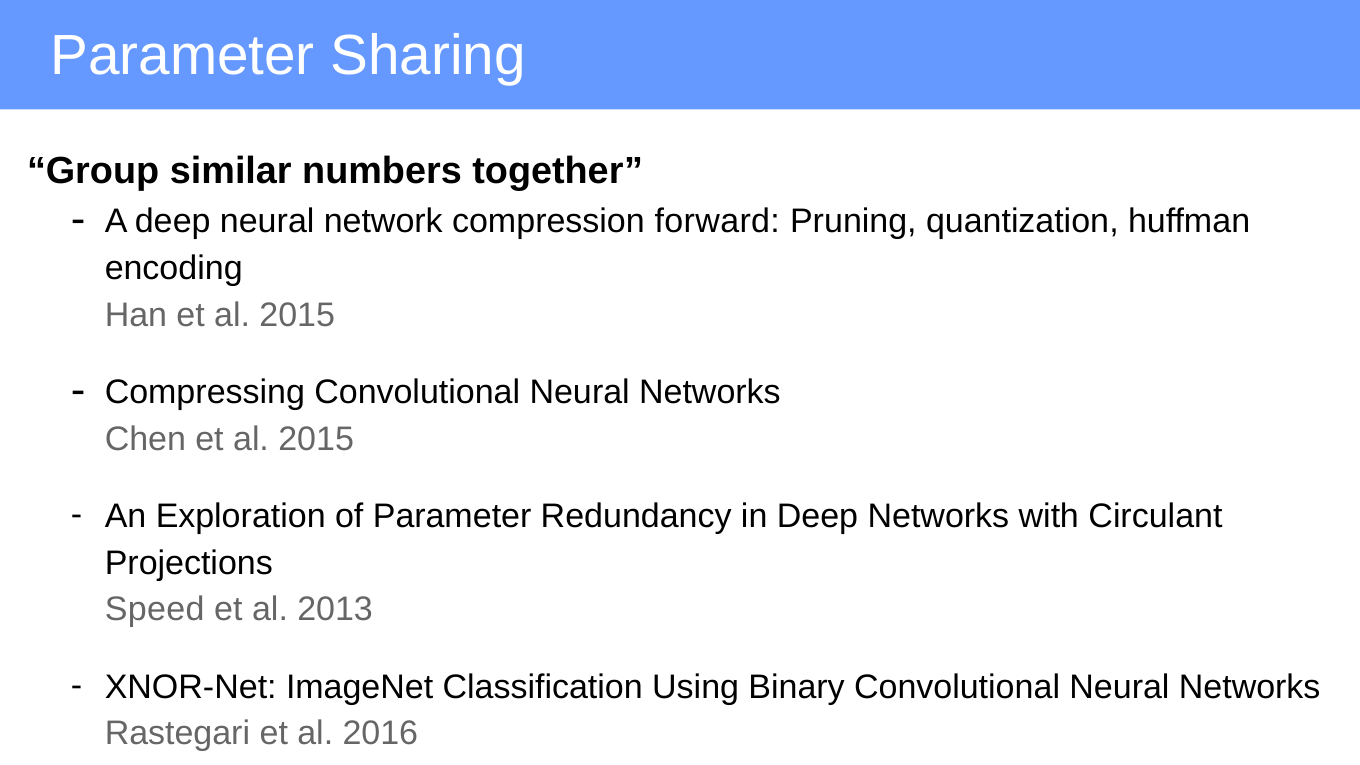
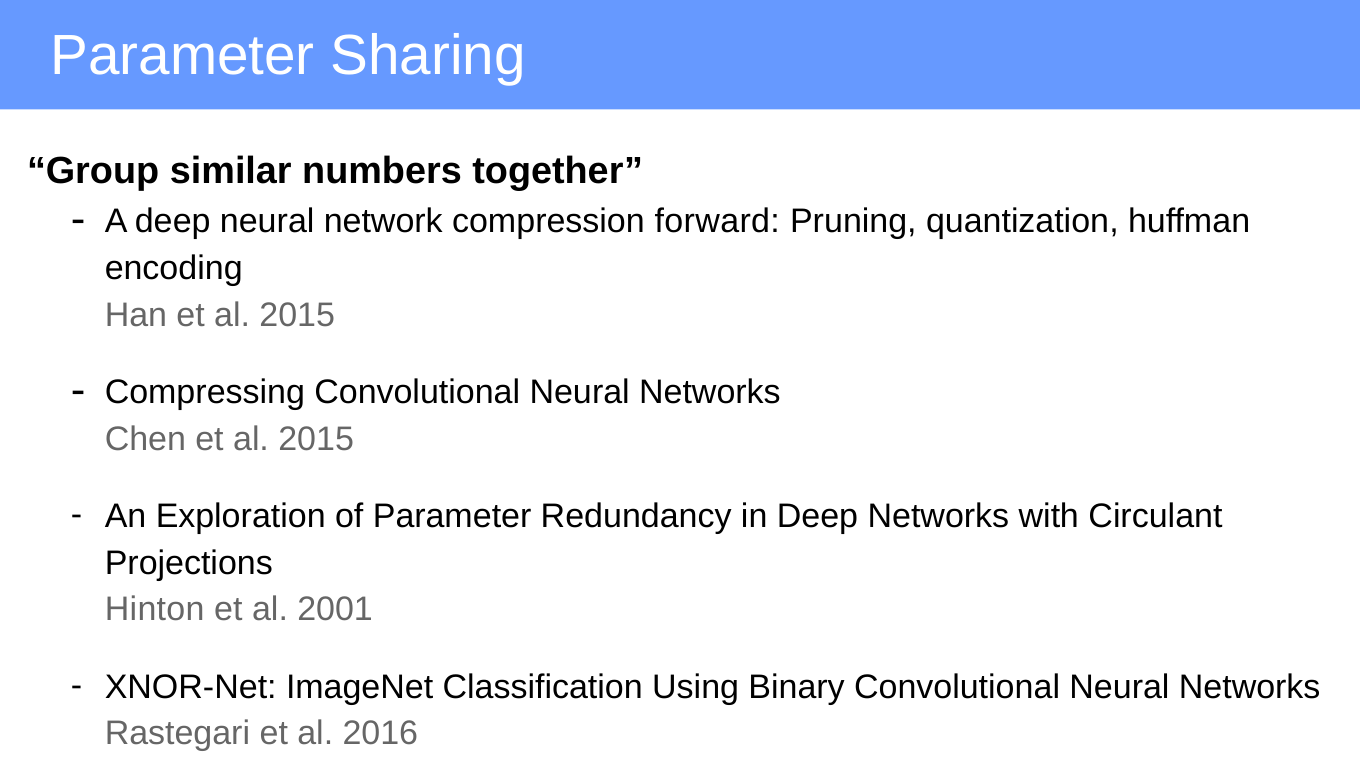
Speed: Speed -> Hinton (155, 610)
2013: 2013 -> 2001 (335, 610)
